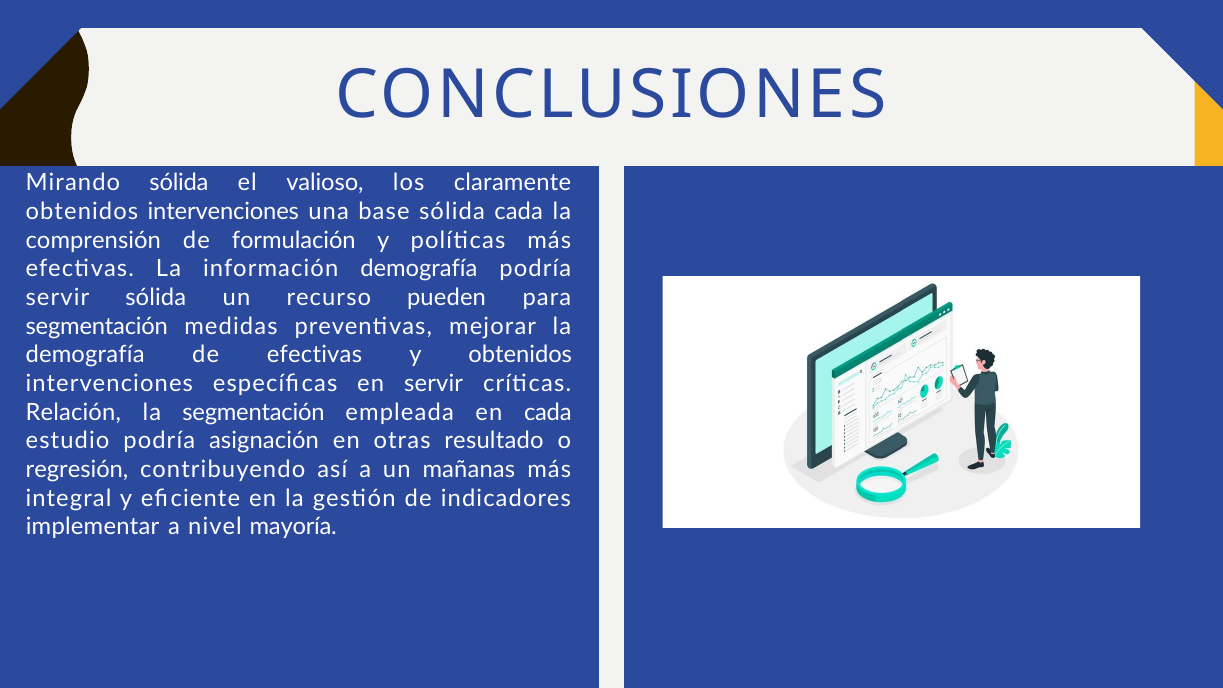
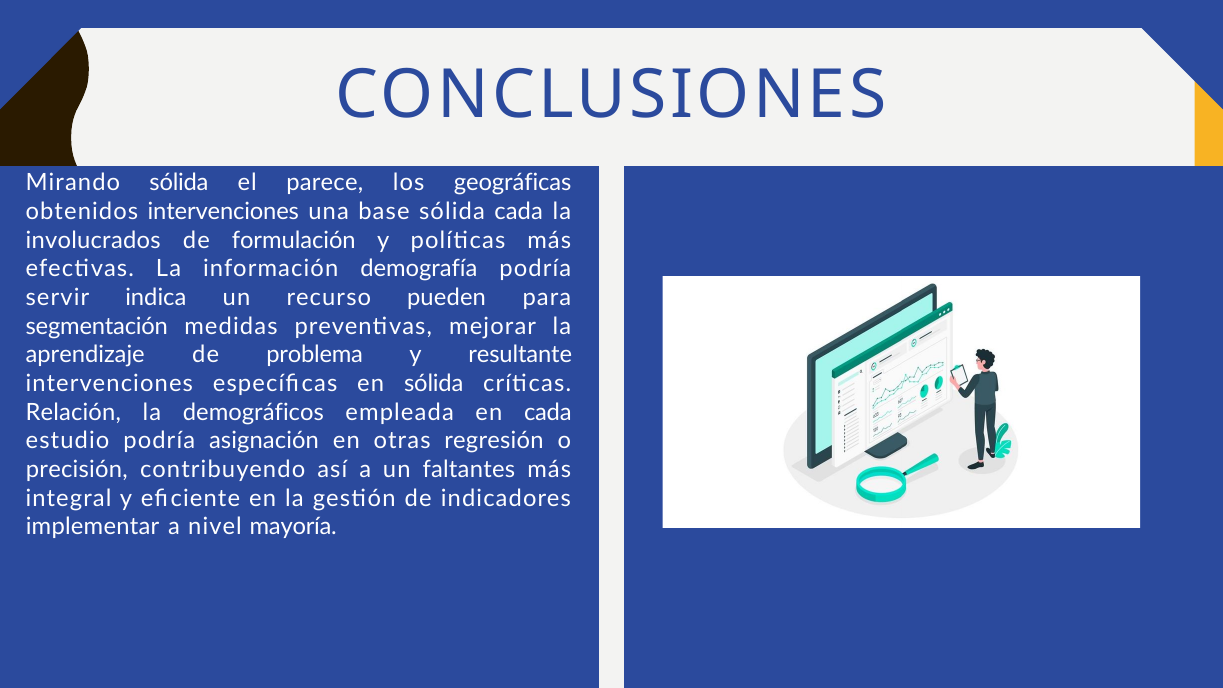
valioso: valioso -> parece (325, 183)
claramente: claramente -> geográficas (513, 183)
comprensión: comprensión -> involucrados (93, 240)
servir sólida: sólida -> indica (156, 298)
demografía: demografía -> aprendizaje (85, 355)
de efectivas: efectivas -> problema (315, 355)
y obtenidos: obtenidos -> resultante (520, 355)
en servir: servir -> sólida (434, 384)
la segmentación: segmentación -> demográficos (253, 412)
resultado: resultado -> regresión (494, 441)
regresión: regresión -> precisión (77, 470)
mañanas: mañanas -> faltantes (469, 470)
